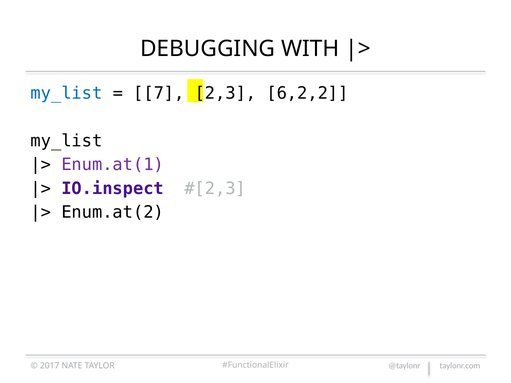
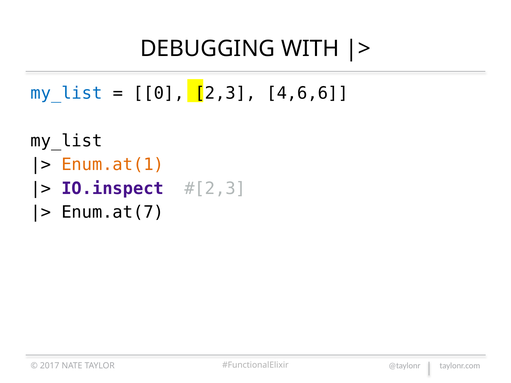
7: 7 -> 0 (159, 93)
6,2,2: 6,2,2 -> 4,6,6 (307, 93)
Enum.at(1 colour: purple -> orange (113, 165)
Enum.at(2: Enum.at(2 -> Enum.at(7 (113, 212)
